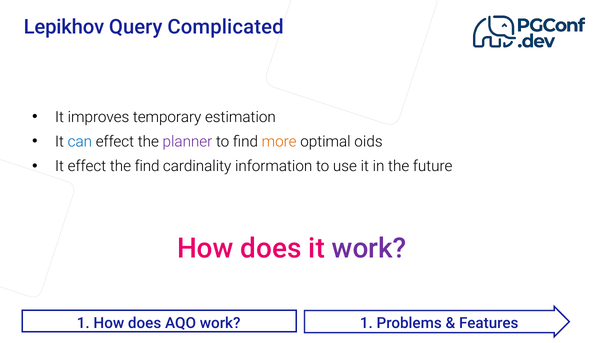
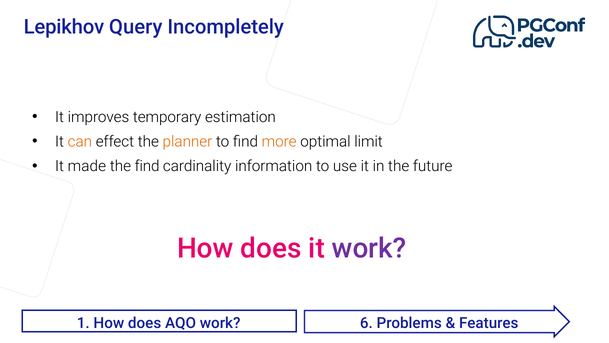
Complicated: Complicated -> Incompletely (226, 27)
can colour: blue -> orange (80, 142)
planner colour: purple -> orange (187, 142)
oids: oids -> limit (369, 142)
It effect: effect -> made (87, 166)
work 1: 1 -> 6 (366, 323)
